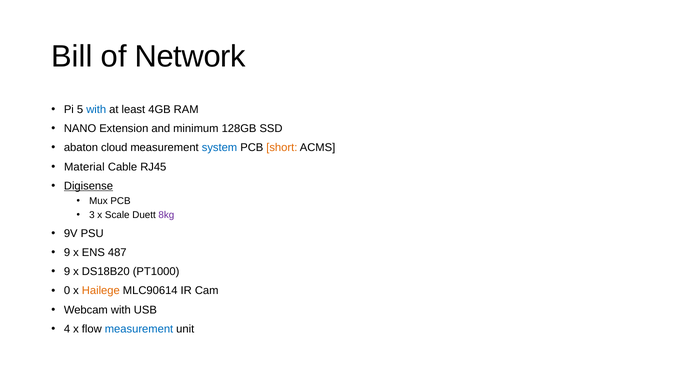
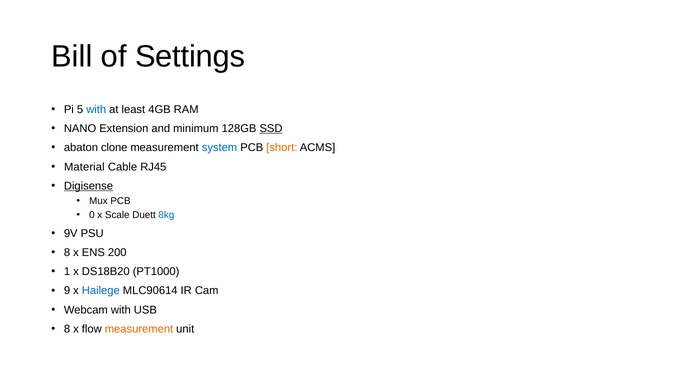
Network: Network -> Settings (190, 57)
SSD underline: none -> present (271, 128)
cloud: cloud -> clone (114, 148)
3: 3 -> 0 (92, 215)
8kg colour: purple -> blue (166, 215)
9: 9 -> 8 (67, 252)
487: 487 -> 200 (117, 252)
9: 9 -> 1 (67, 271)
0: 0 -> 9 (67, 290)
Hailege colour: orange -> blue (101, 290)
4: 4 -> 8 (67, 329)
measurement colour: blue -> orange (139, 329)
